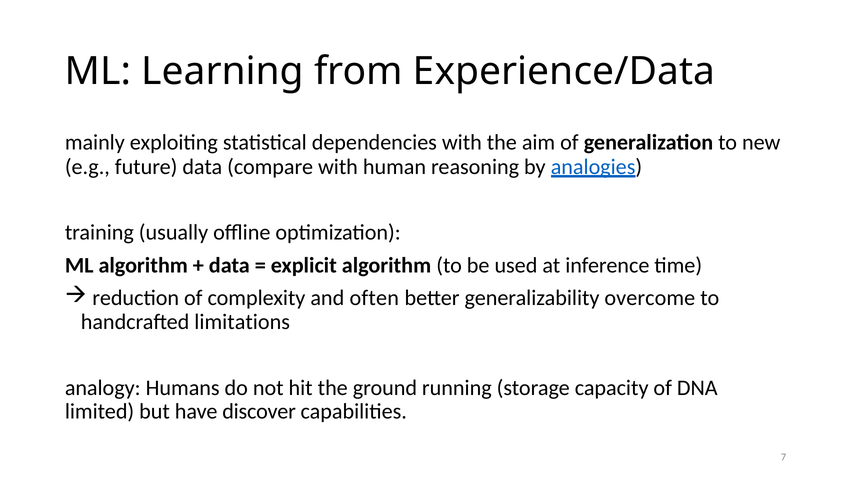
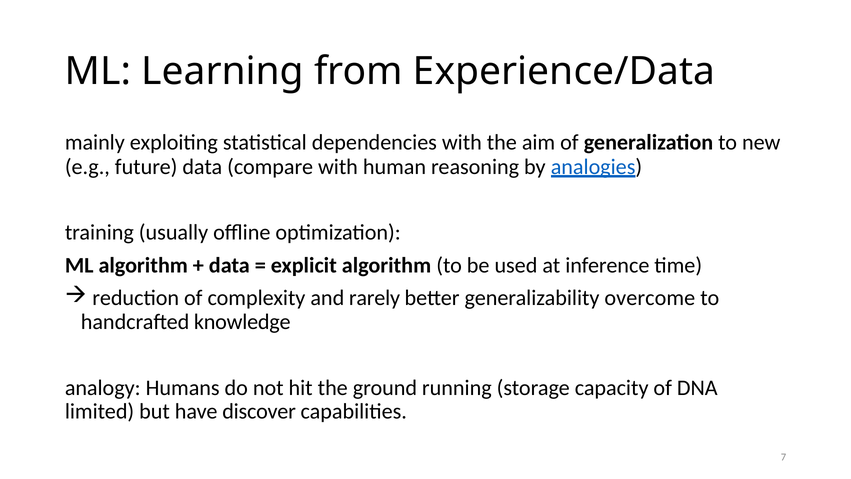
often: often -> rarely (375, 298)
limitations: limitations -> knowledge (242, 322)
